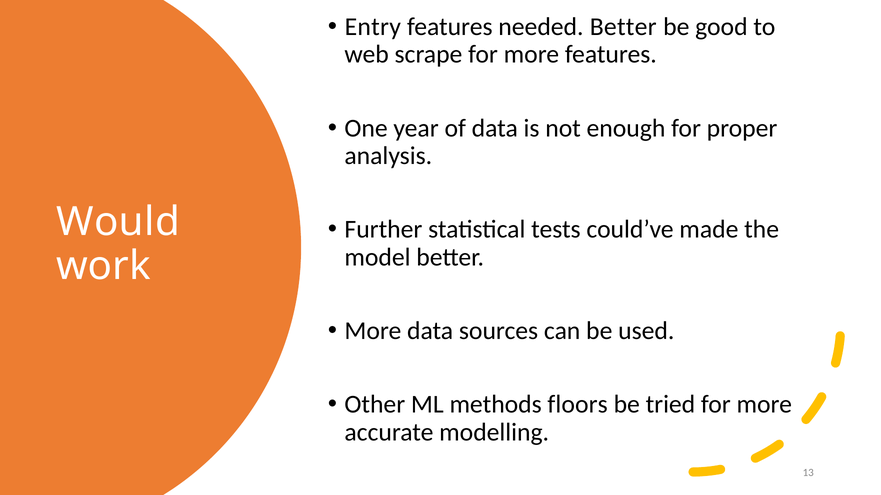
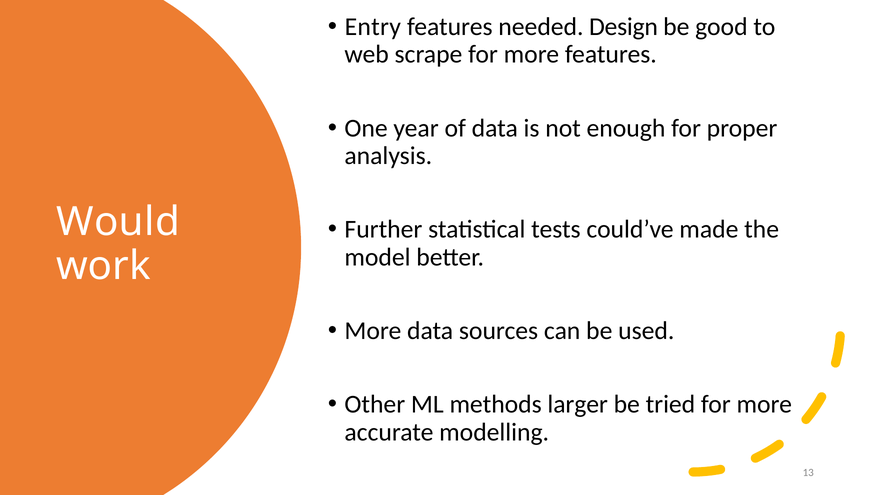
needed Better: Better -> Design (623, 27)
floors: floors -> larger (578, 405)
